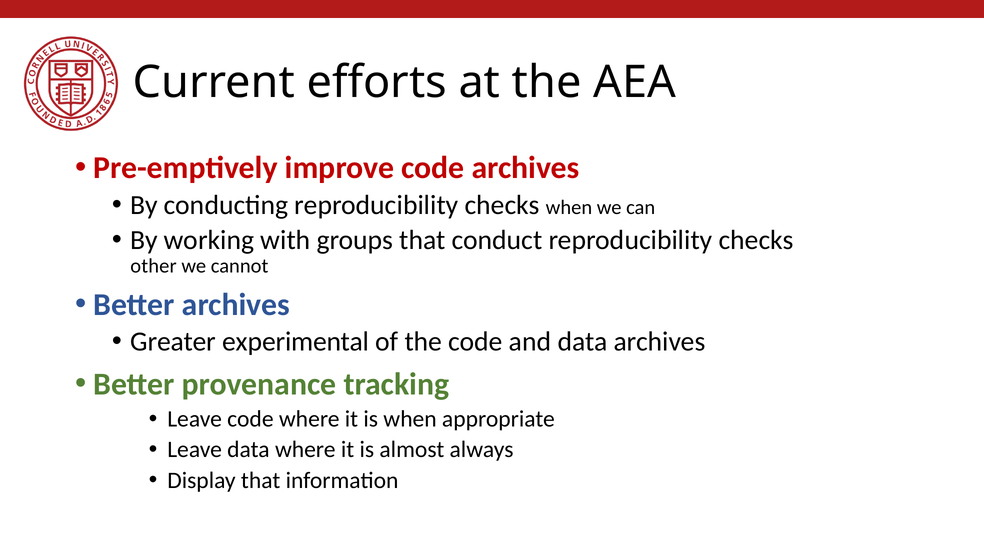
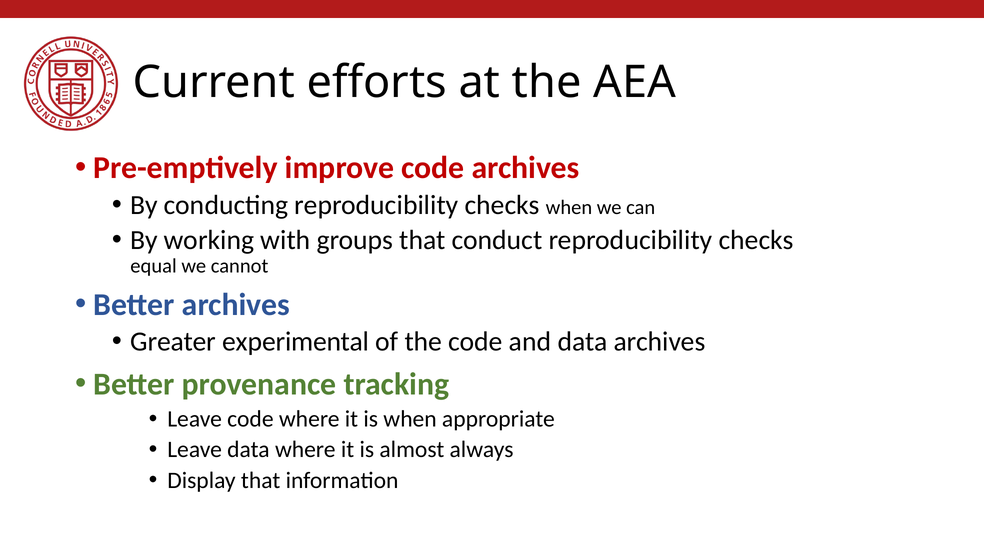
other: other -> equal (154, 266)
